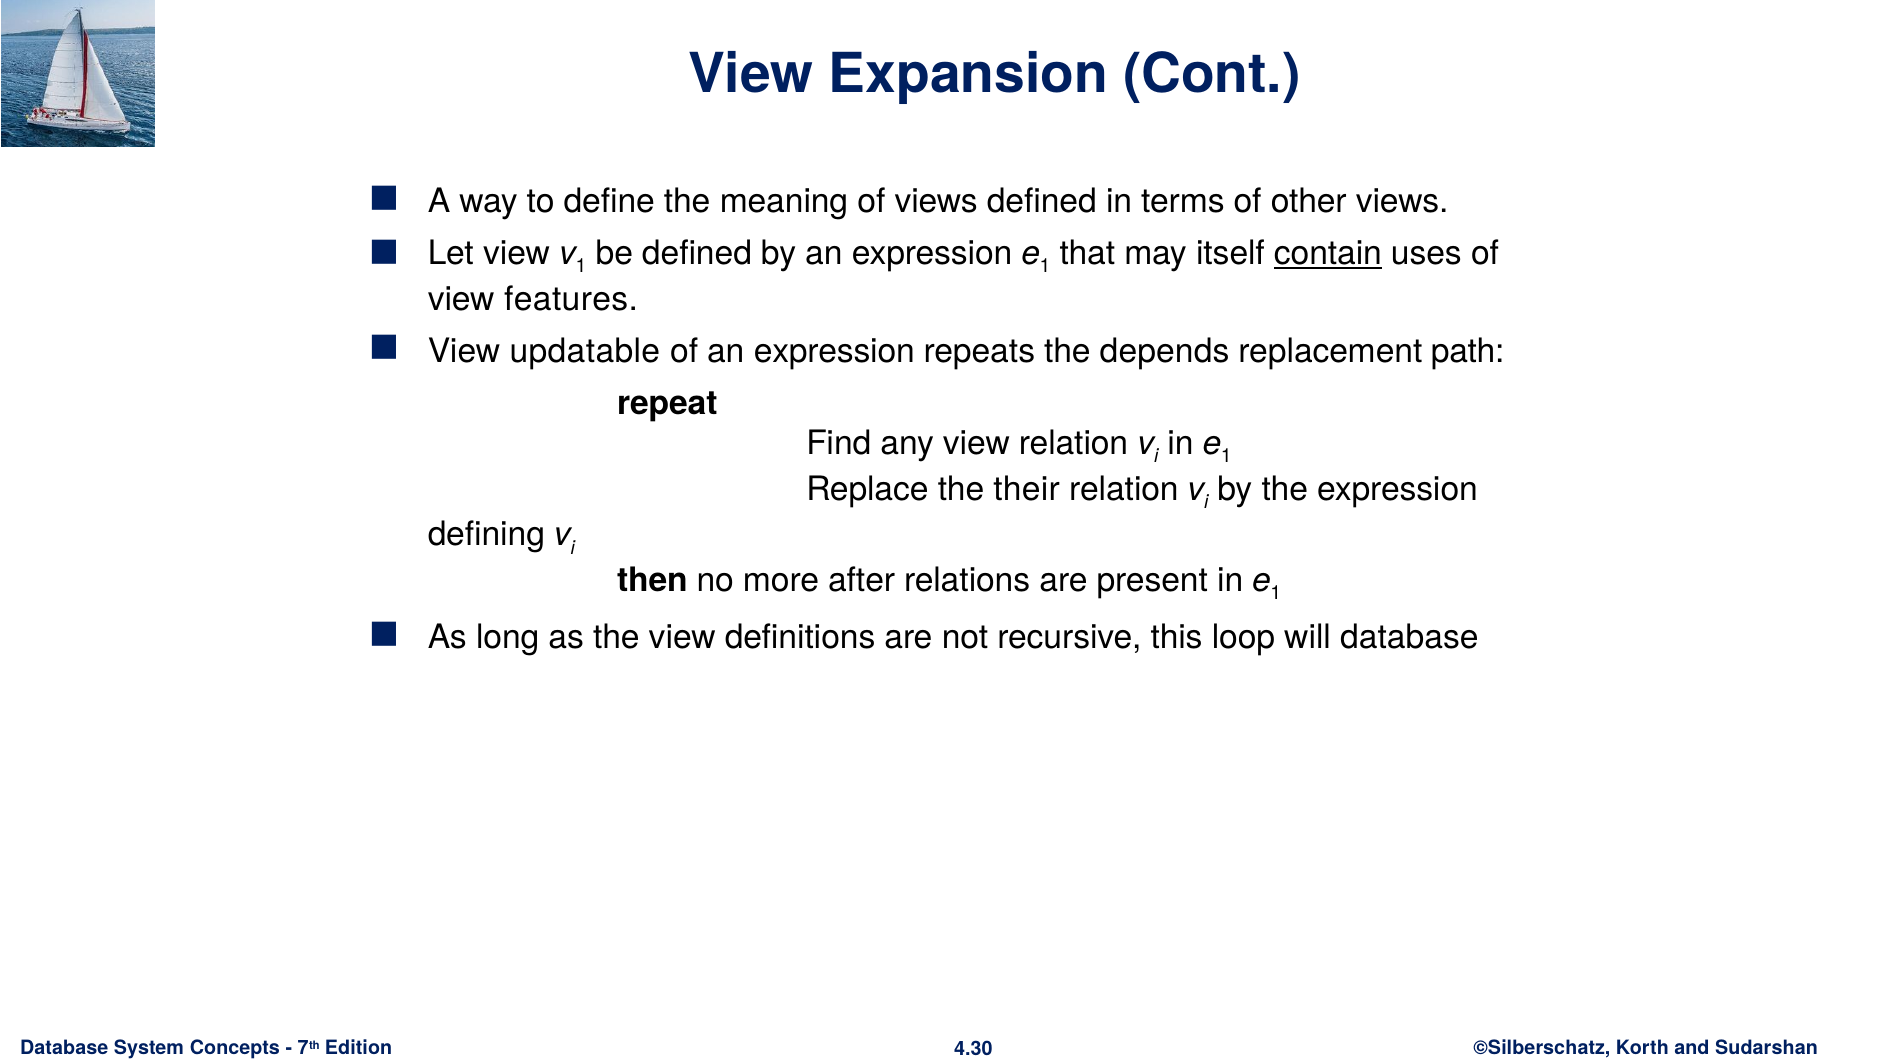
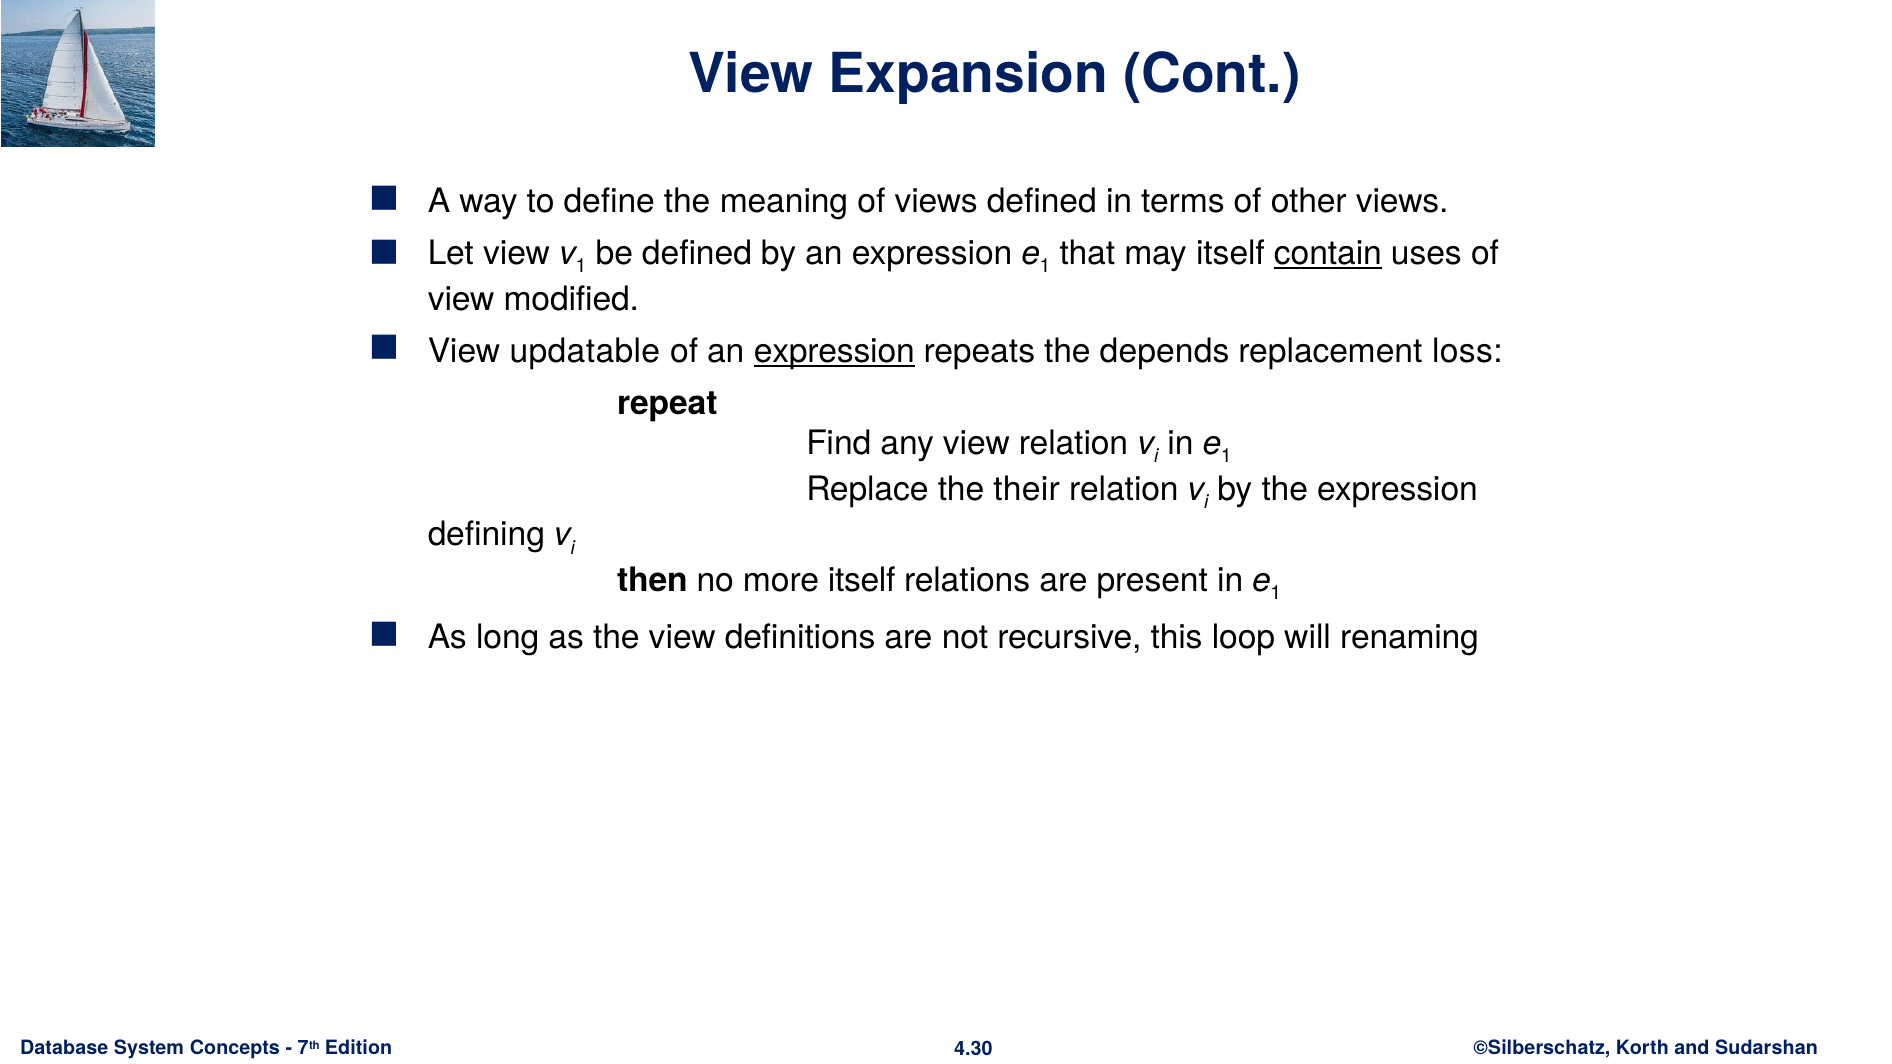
features: features -> modified (571, 299)
expression underline: none -> present (834, 351)
path: path -> loss (1467, 351)
more after: after -> itself (862, 581)
will database: database -> renaming (1409, 638)
